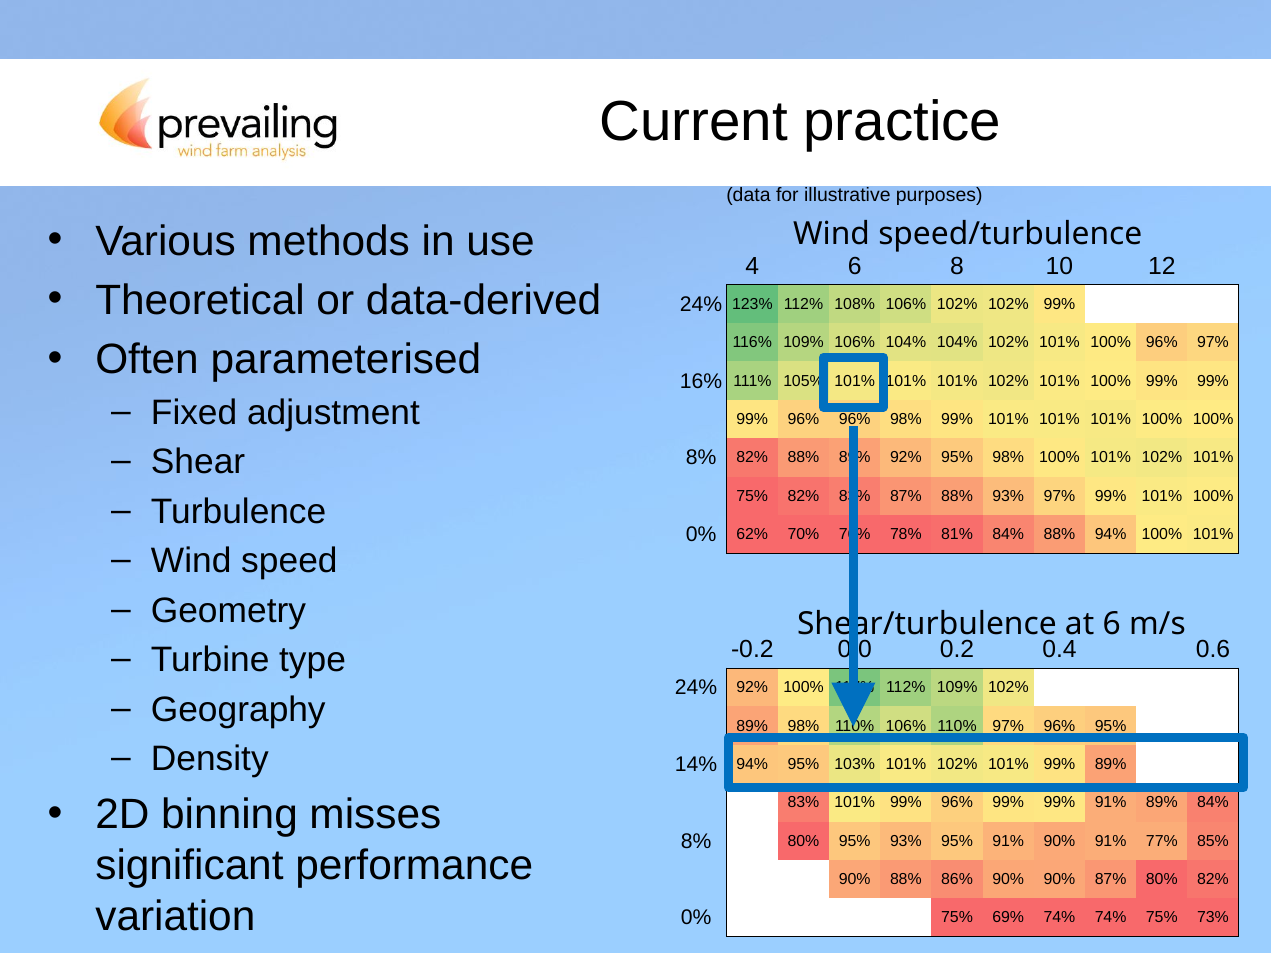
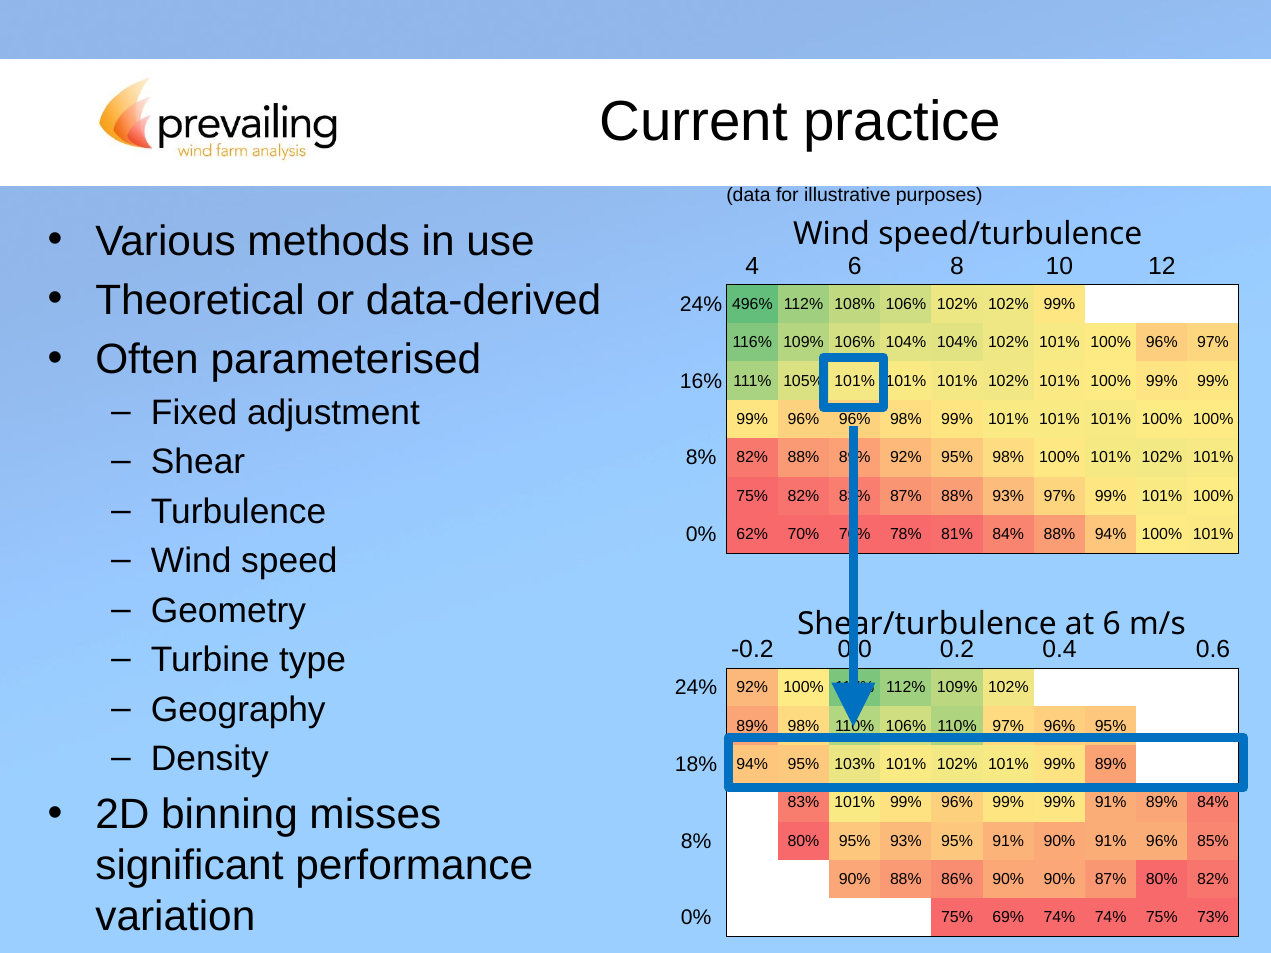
123%: 123% -> 496% (752, 304)
14%: 14% -> 18% (696, 765)
91% 77%: 77% -> 96% (1162, 841)
